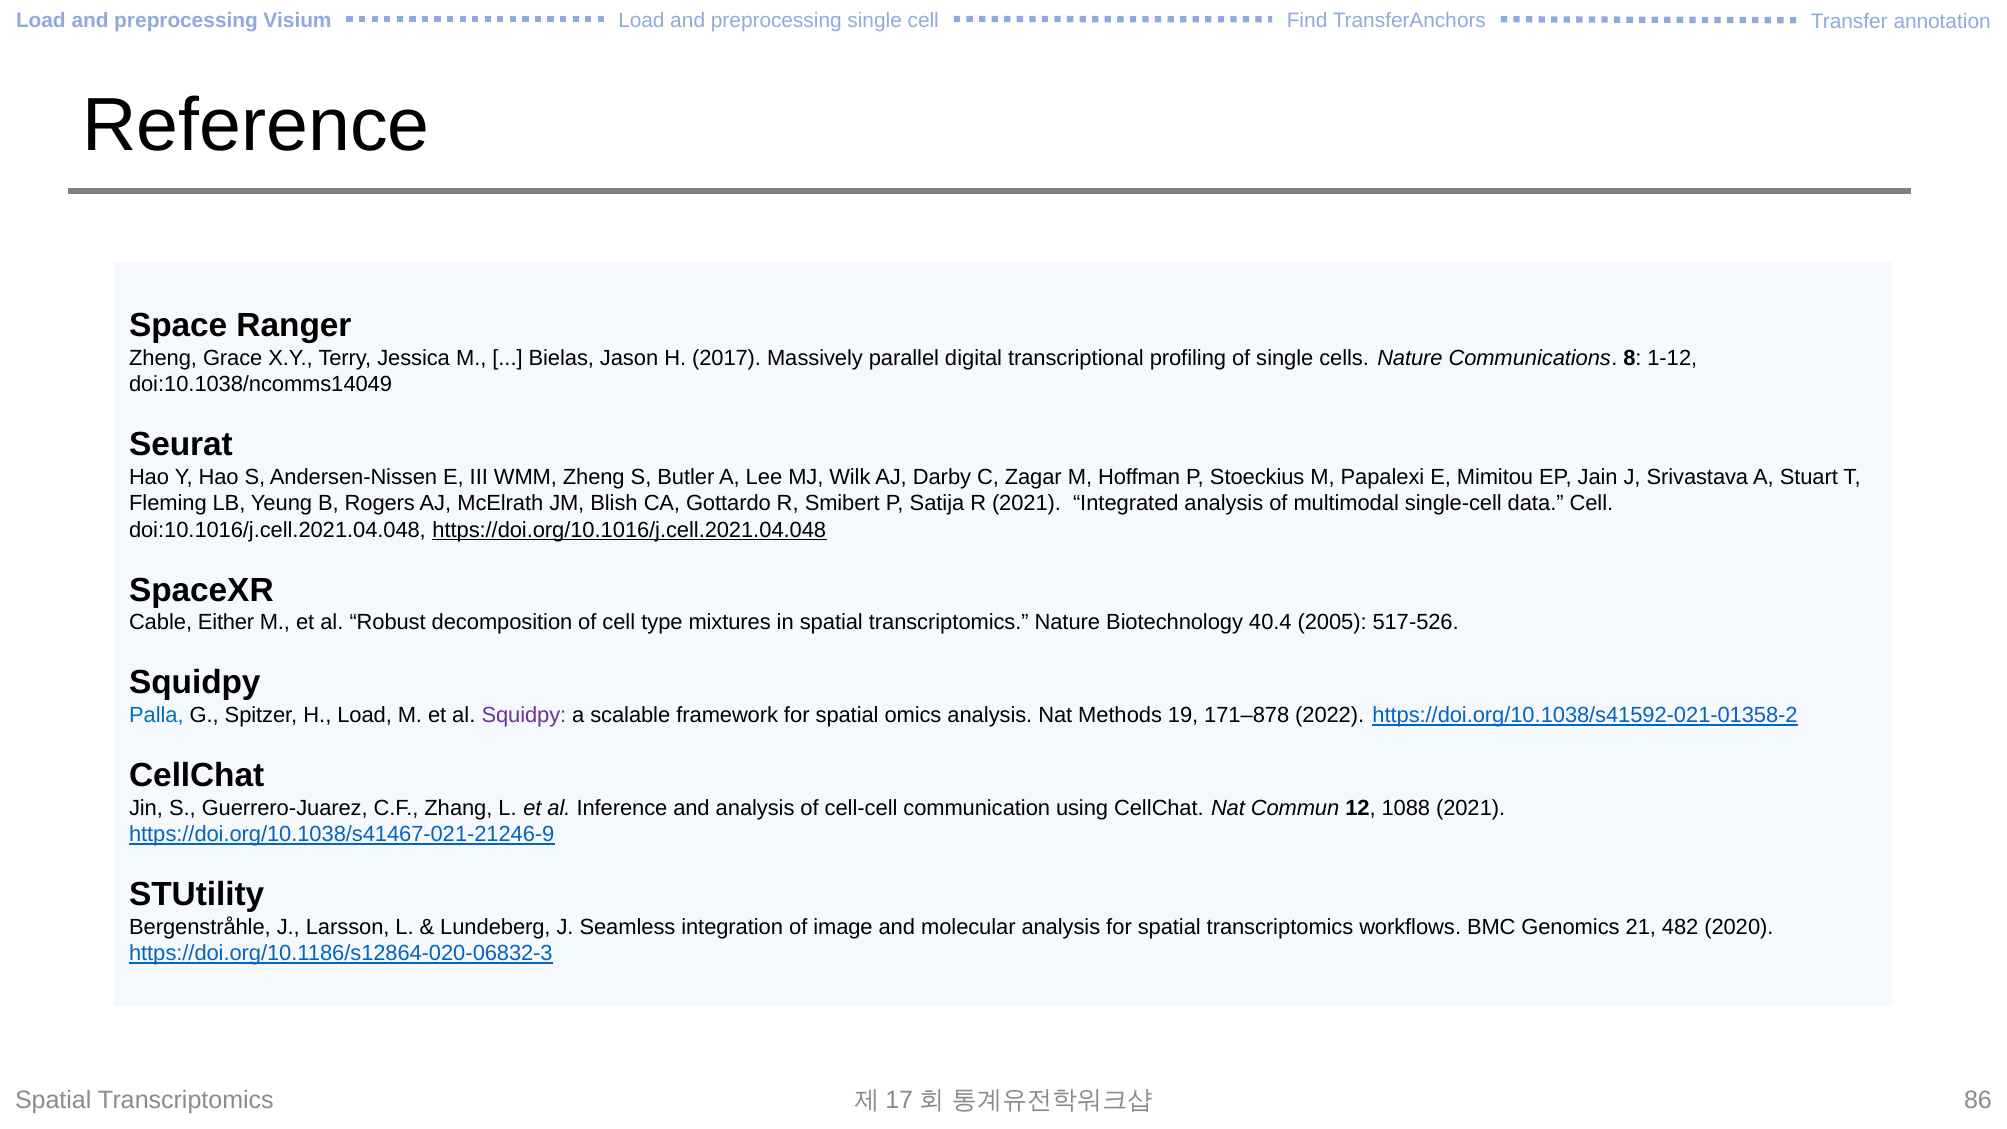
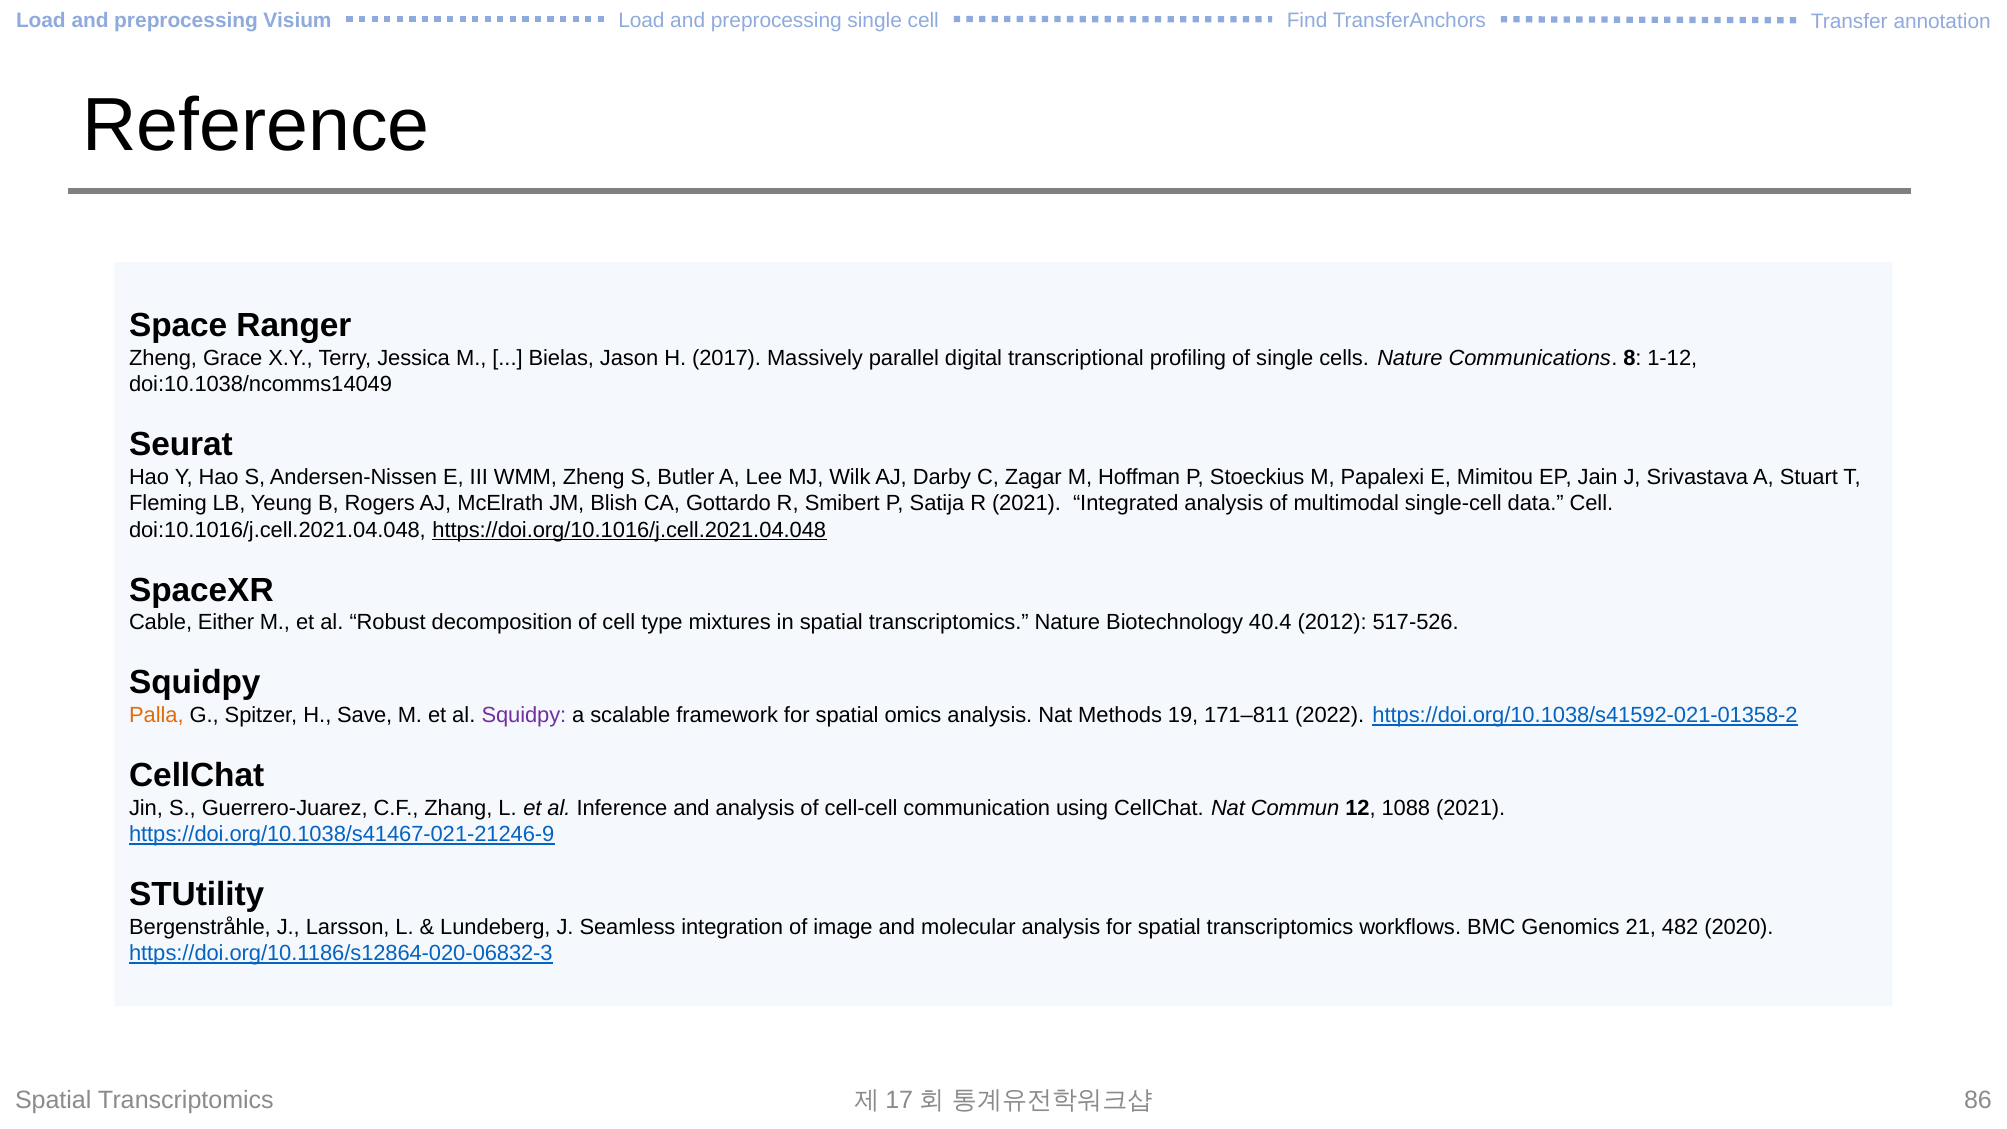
2005: 2005 -> 2012 (1332, 622)
Palla colour: blue -> orange (156, 715)
H Load: Load -> Save (365, 715)
171–878: 171–878 -> 171–811 (1247, 715)
